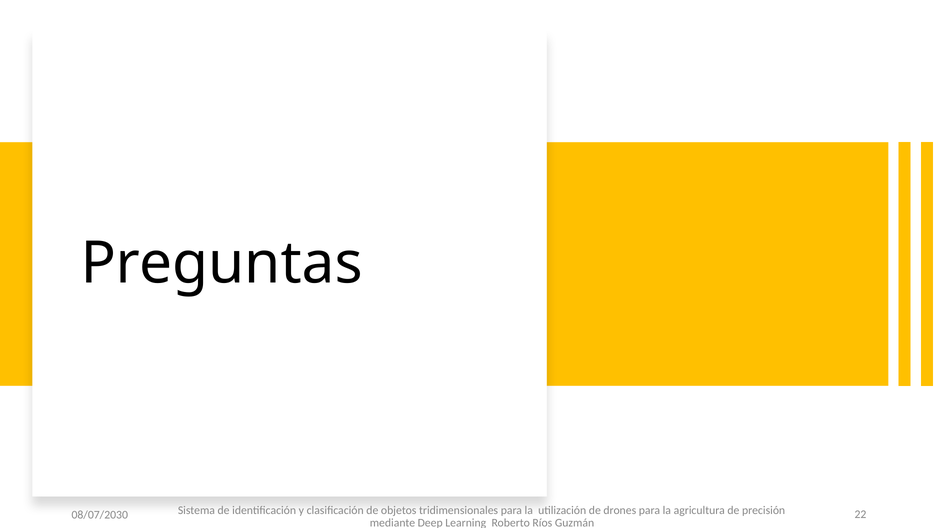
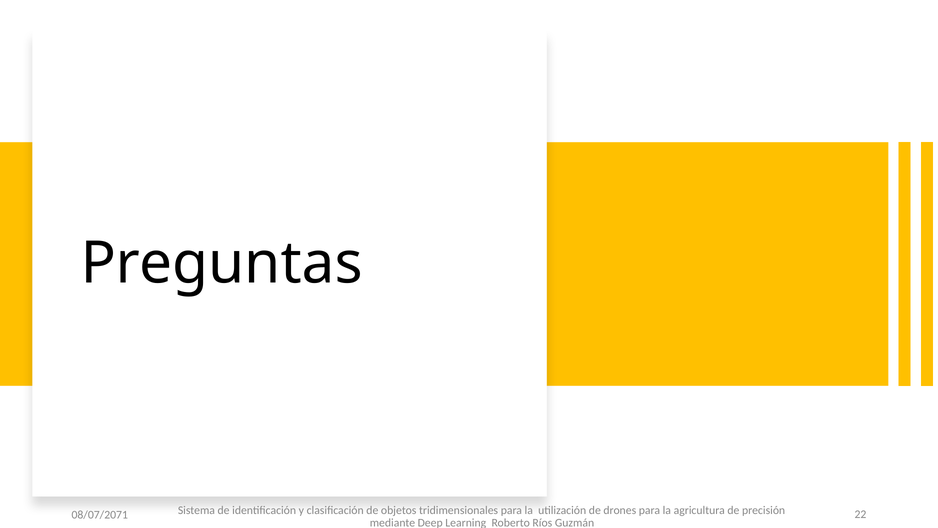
08/07/2030: 08/07/2030 -> 08/07/2071 (100, 514)
